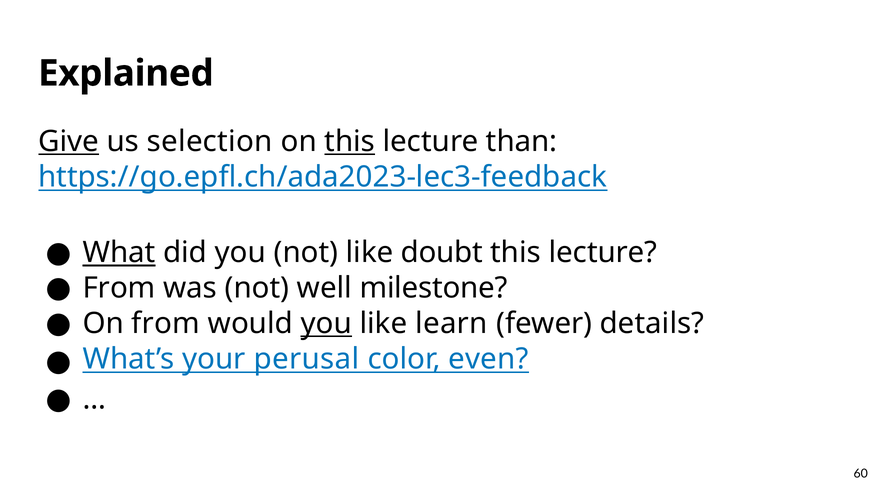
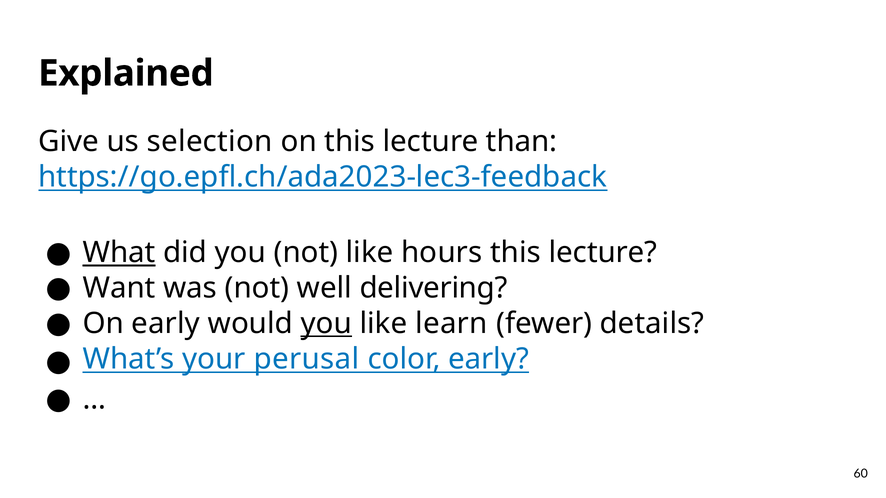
Give underline: present -> none (69, 142)
this underline: present -> none (350, 142)
doubt: doubt -> hours (442, 253)
From: From -> Want (119, 288)
milestone: milestone -> delivering (434, 288)
On from: from -> early (166, 324)
color even: even -> early (489, 359)
